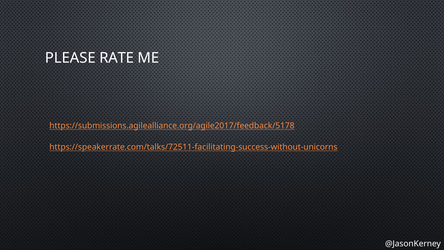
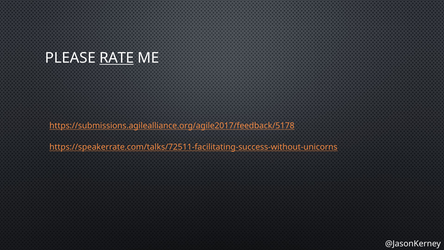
RATE underline: none -> present (117, 58)
